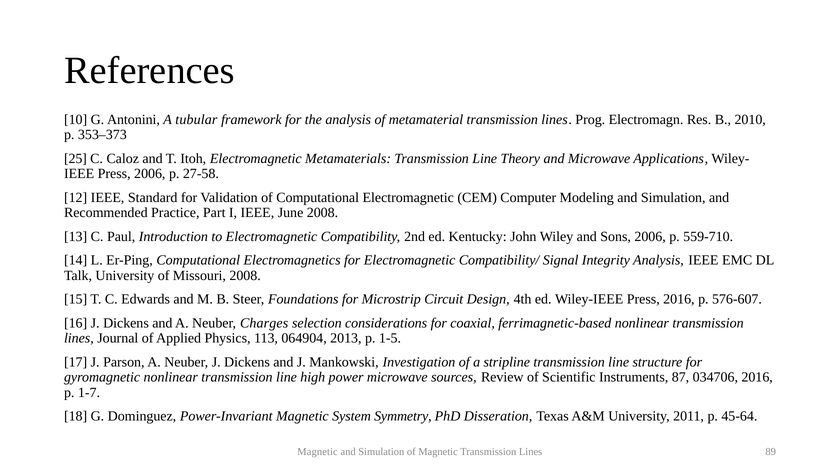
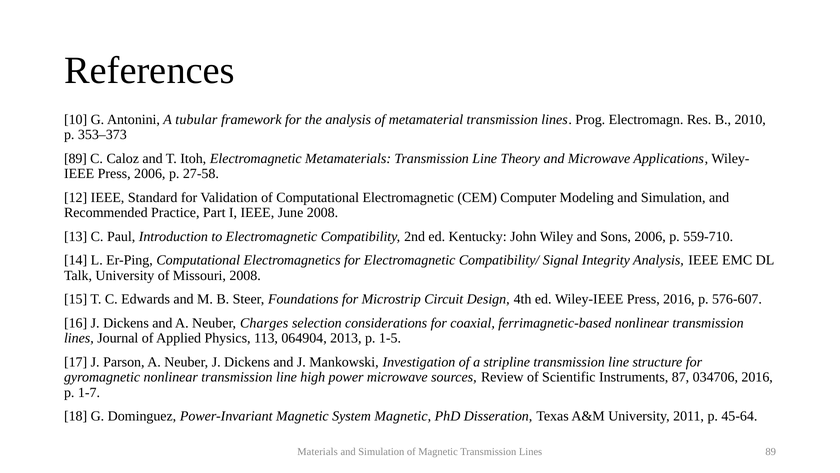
25: 25 -> 89 (75, 158)
System Symmetry: Symmetry -> Magnetic (403, 416)
Magnetic: Magnetic -> Materials (318, 451)
